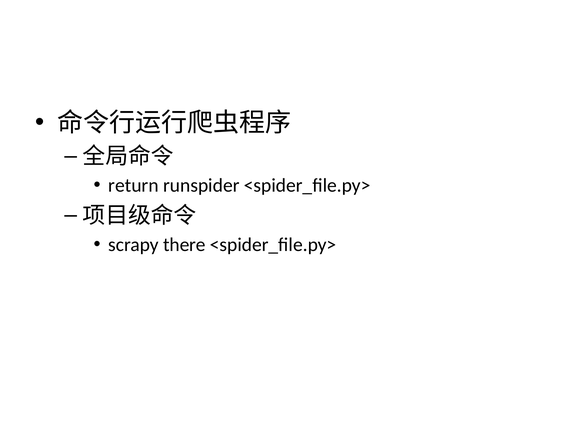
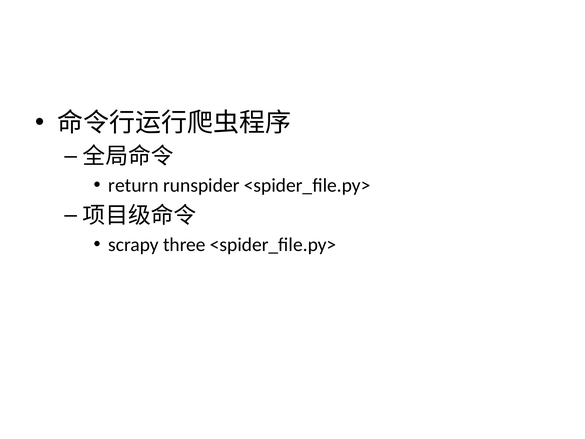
there: there -> three (184, 245)
